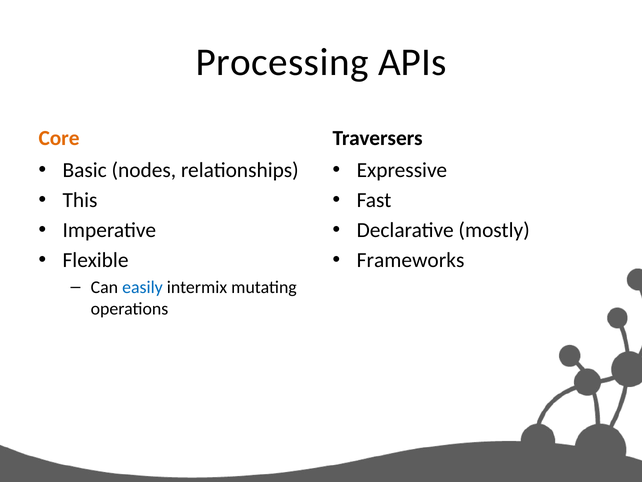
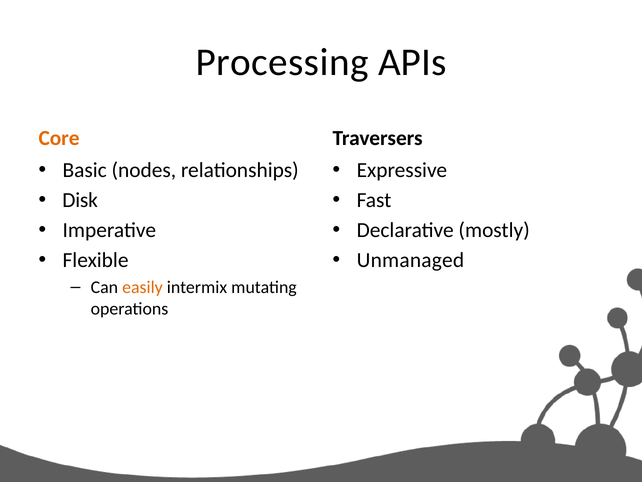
This: This -> Disk (80, 200)
Frameworks: Frameworks -> Unmanaged (410, 260)
easily colour: blue -> orange (142, 287)
